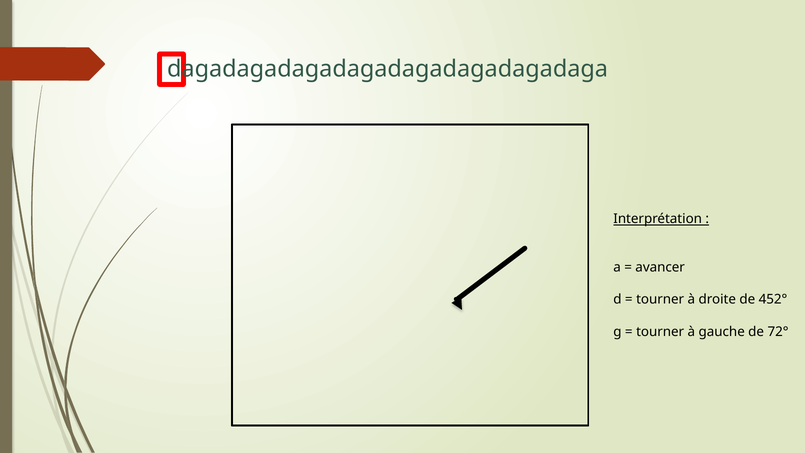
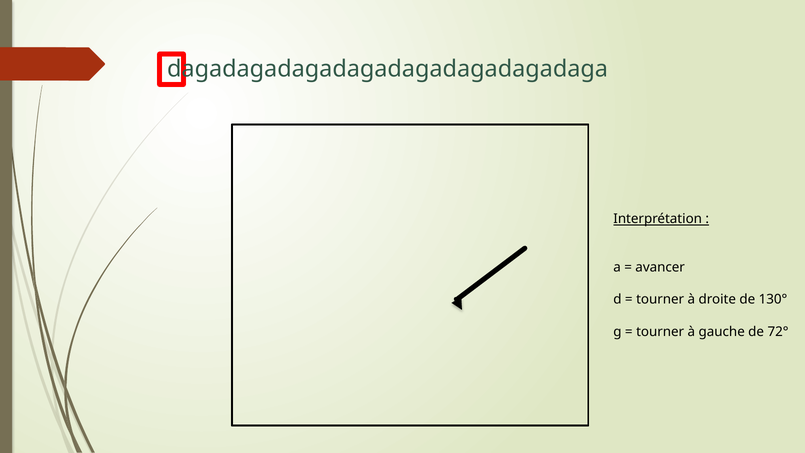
452°: 452° -> 130° (773, 299)
